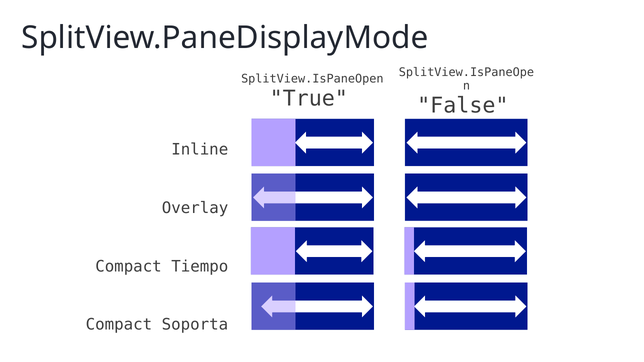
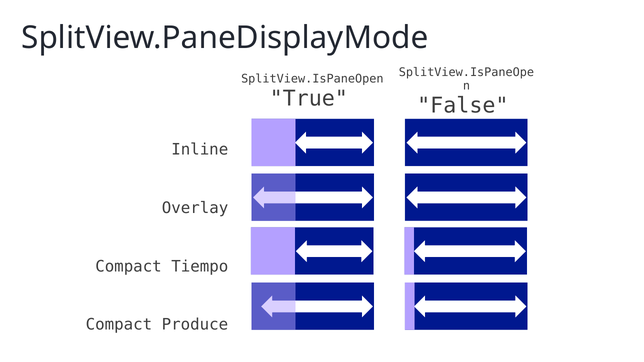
Soporta: Soporta -> Produce (195, 325)
